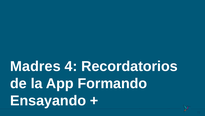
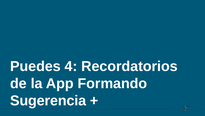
Madres: Madres -> Puedes (35, 66)
Ensayando: Ensayando -> Sugerencia (48, 100)
